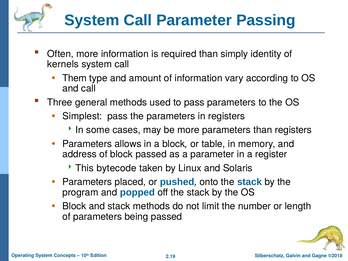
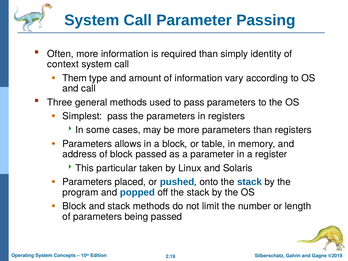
kernels: kernels -> context (63, 64)
bytecode: bytecode -> particular (117, 168)
